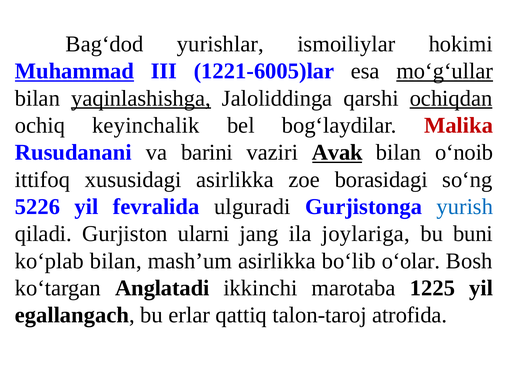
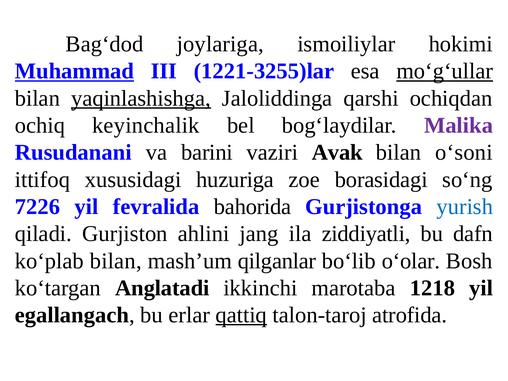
yurishlar: yurishlar -> joylariga (220, 44)
1221-6005)lar: 1221-6005)lar -> 1221-3255)lar (264, 71)
ochiqdan underline: present -> none (451, 98)
Malika colour: red -> purple (459, 125)
Avak underline: present -> none (337, 152)
o‘noib: o‘noib -> o‘soni (464, 152)
xususidagi asirlikka: asirlikka -> huzuriga (235, 180)
5226: 5226 -> 7226 (37, 207)
ulguradi: ulguradi -> bahorida (253, 207)
ularni: ularni -> ahlini (204, 234)
joylariga: joylariga -> ziddiyatli (366, 234)
buni: buni -> dafn (473, 234)
mash’um asirlikka: asirlikka -> qilganlar (277, 261)
1225: 1225 -> 1218 (432, 288)
qattiq underline: none -> present (241, 315)
